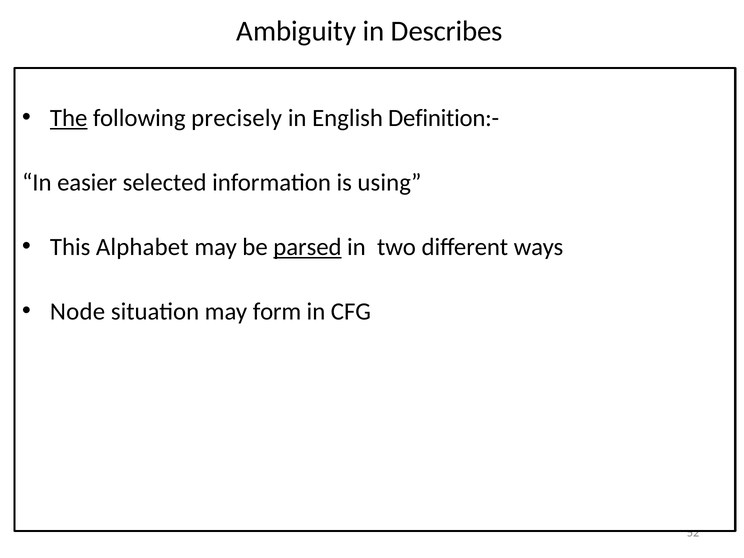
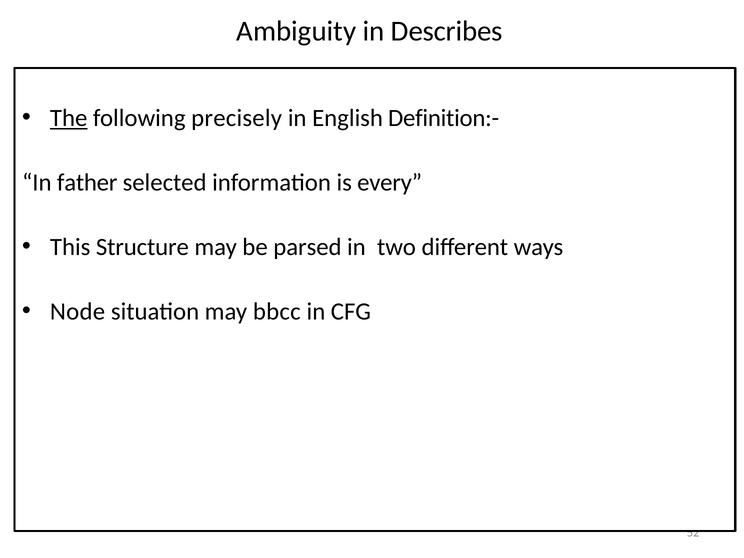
easier: easier -> father (87, 183)
using: using -> every (390, 183)
Alphabet: Alphabet -> Structure (142, 247)
parsed underline: present -> none (307, 247)
form: form -> bbcc (277, 312)
